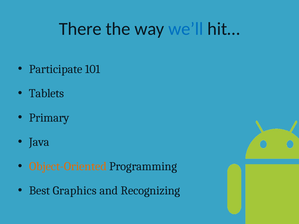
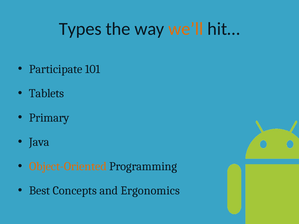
There: There -> Types (80, 29)
we’ll colour: blue -> orange (186, 29)
Graphics: Graphics -> Concepts (75, 191)
Recognizing: Recognizing -> Ergonomics (150, 191)
